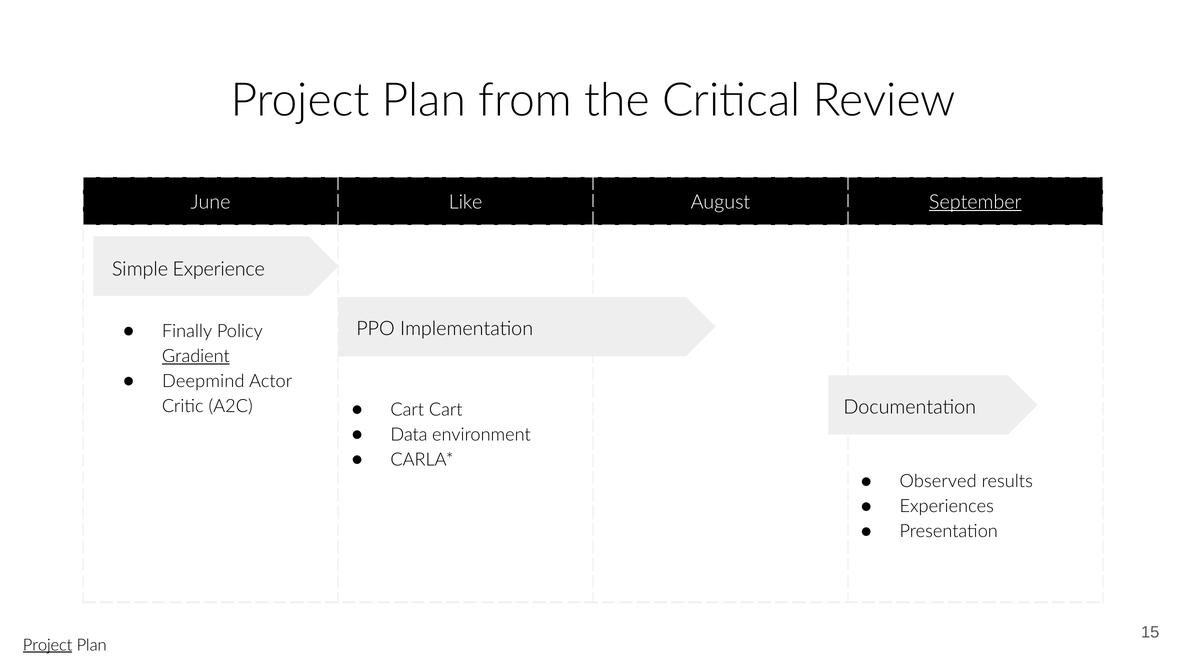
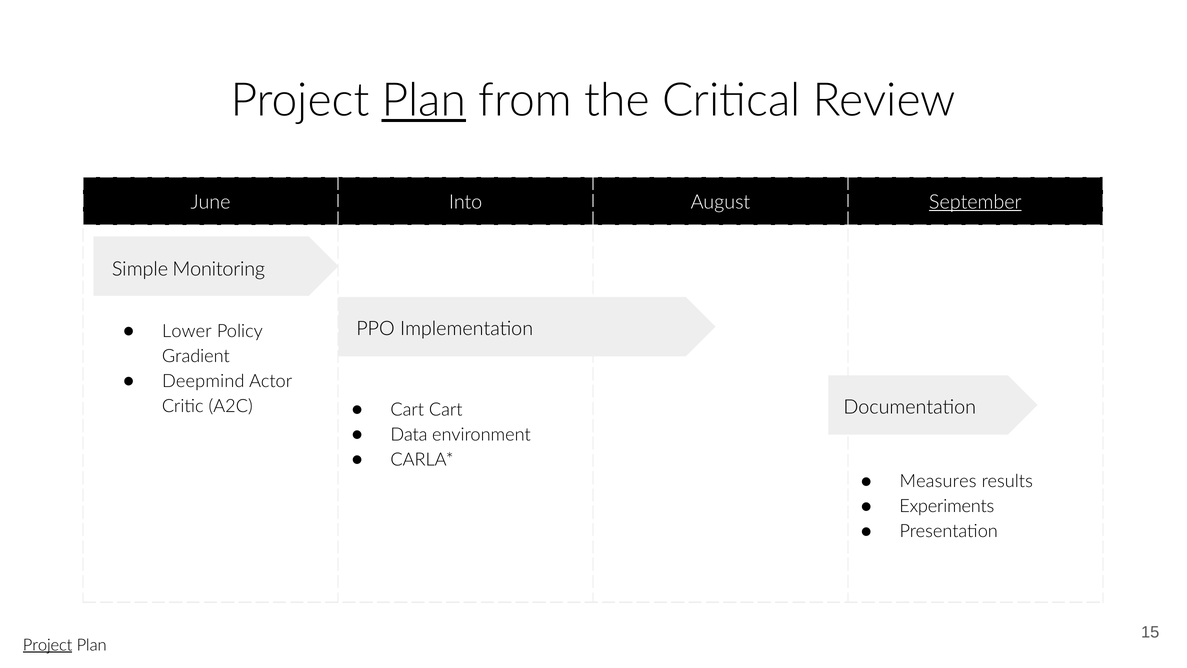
Plan underline: none -> present (424, 101)
Like: Like -> Into (466, 202)
Experience: Experience -> Monitoring (219, 269)
Finally: Finally -> Lower (187, 331)
Gradient underline: present -> none (196, 356)
Observed: Observed -> Measures (938, 481)
Experiences: Experiences -> Experiments (947, 506)
